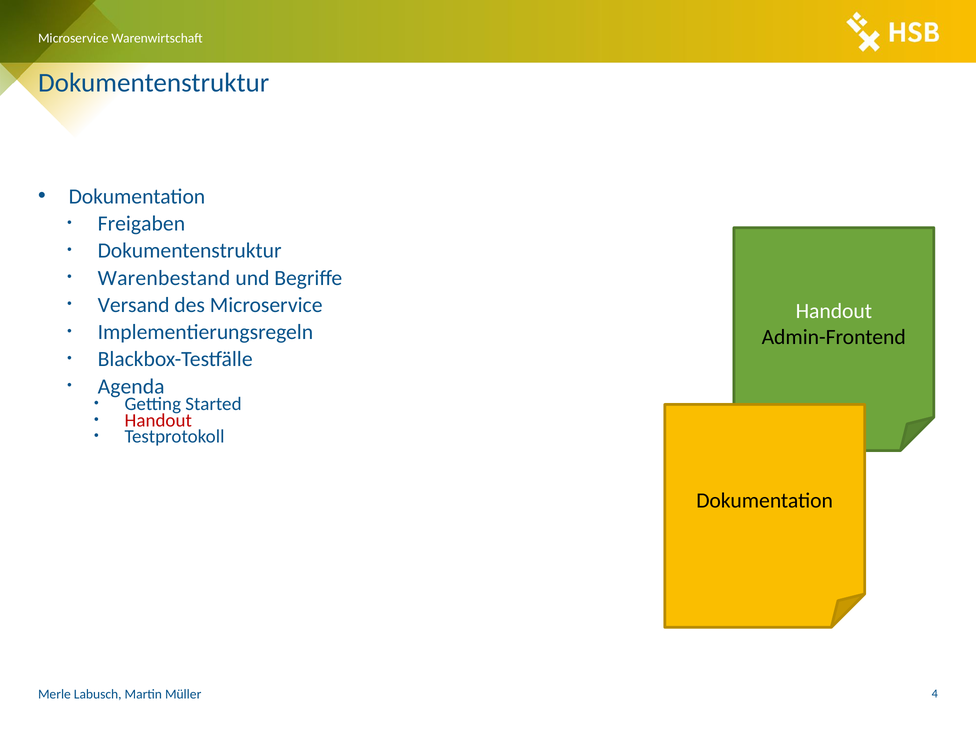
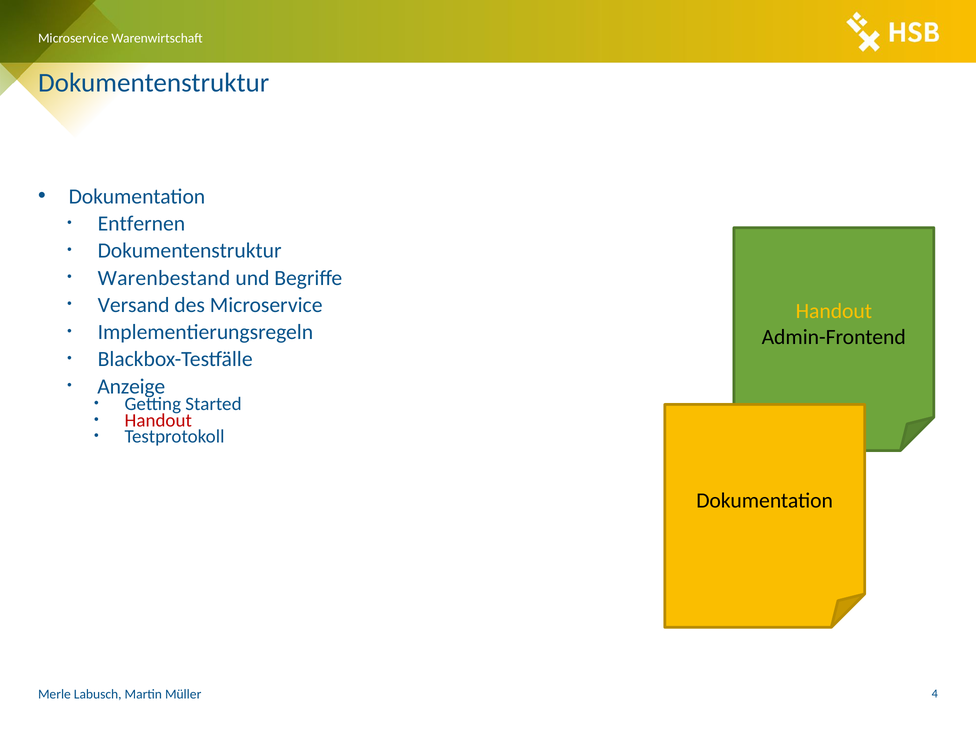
Freigaben: Freigaben -> Entfernen (141, 224)
Handout colour: white -> yellow (834, 311)
Agenda: Agenda -> Anzeige (131, 386)
